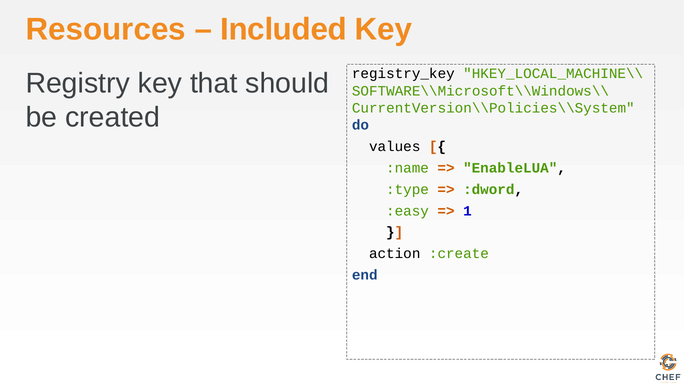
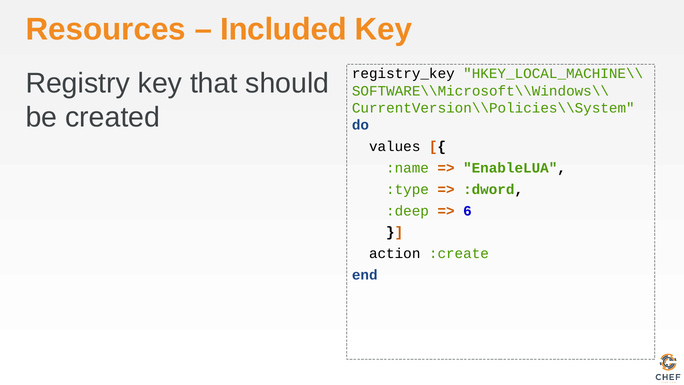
:easy: :easy -> :deep (407, 211)
1: 1 -> 6 (467, 211)
